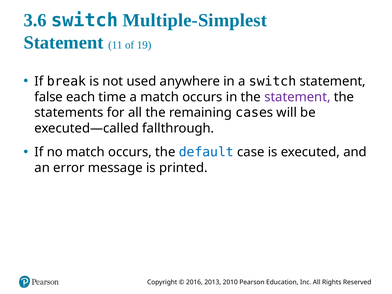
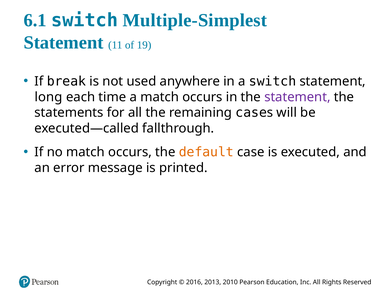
3.6: 3.6 -> 6.1 (35, 20)
false: false -> long (49, 97)
default colour: blue -> orange (206, 152)
